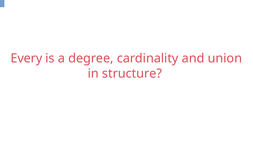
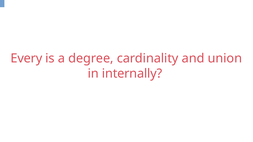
structure: structure -> internally (132, 74)
